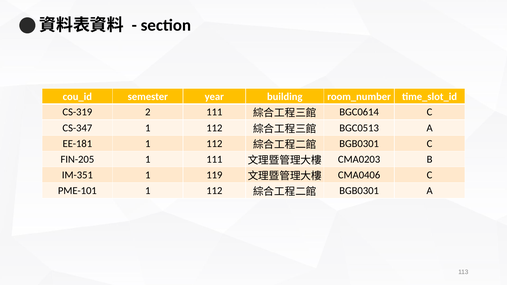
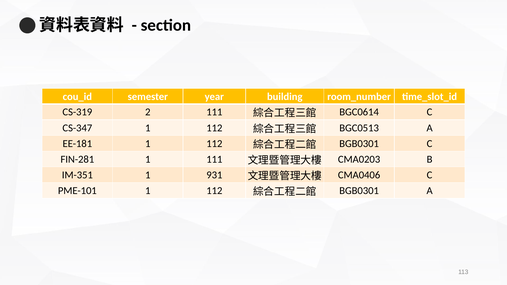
FIN-205: FIN-205 -> FIN-281 (77, 159)
119: 119 -> 931 (214, 175)
